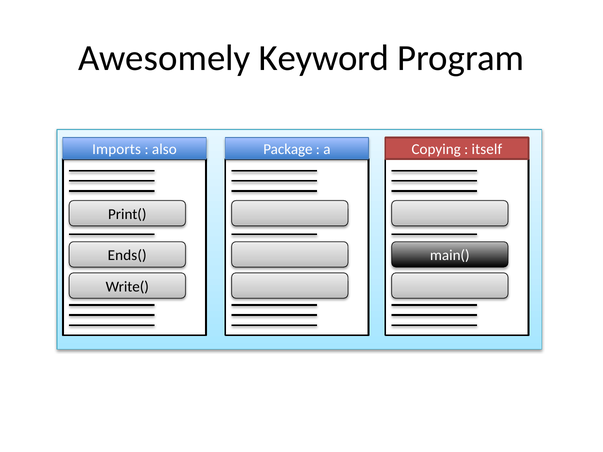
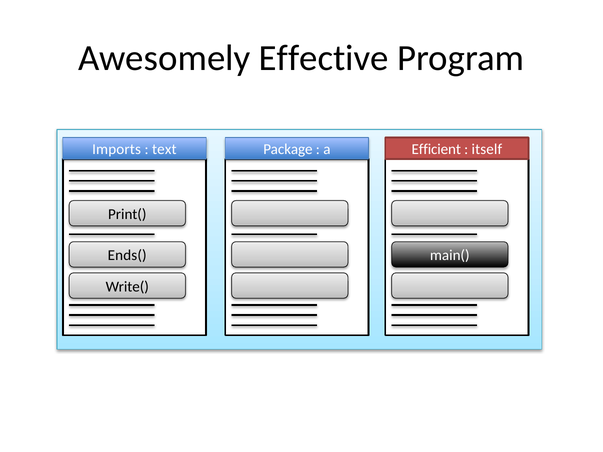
Keyword: Keyword -> Effective (324, 58)
also: also -> text (164, 149)
Copying: Copying -> Efficient (436, 149)
